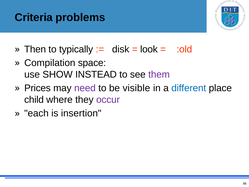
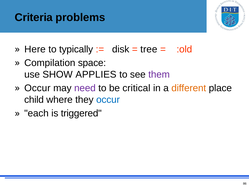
Then: Then -> Here (35, 49)
look: look -> tree (149, 49)
INSTEAD: INSTEAD -> APPLIES (96, 74)
Prices: Prices -> Occur (37, 88)
visible: visible -> critical (136, 88)
different colour: blue -> orange (189, 88)
occur colour: purple -> blue (108, 100)
insertion: insertion -> triggered (81, 113)
